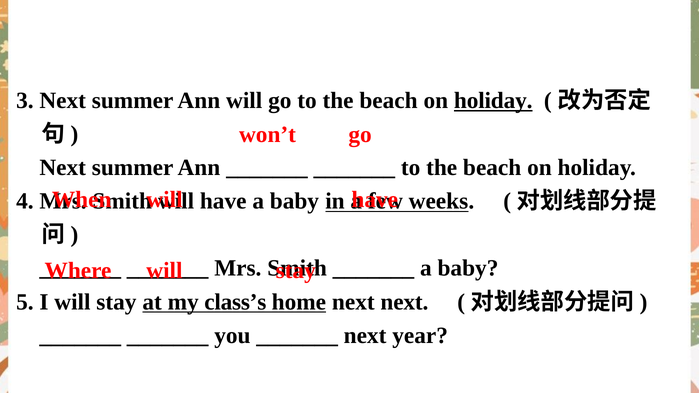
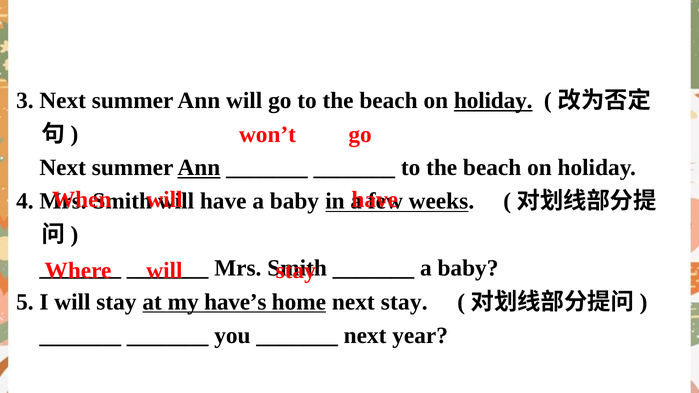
Ann underline: none -> present (199, 168)
class’s: class’s -> have’s (235, 302)
next next: next -> stay (404, 302)
